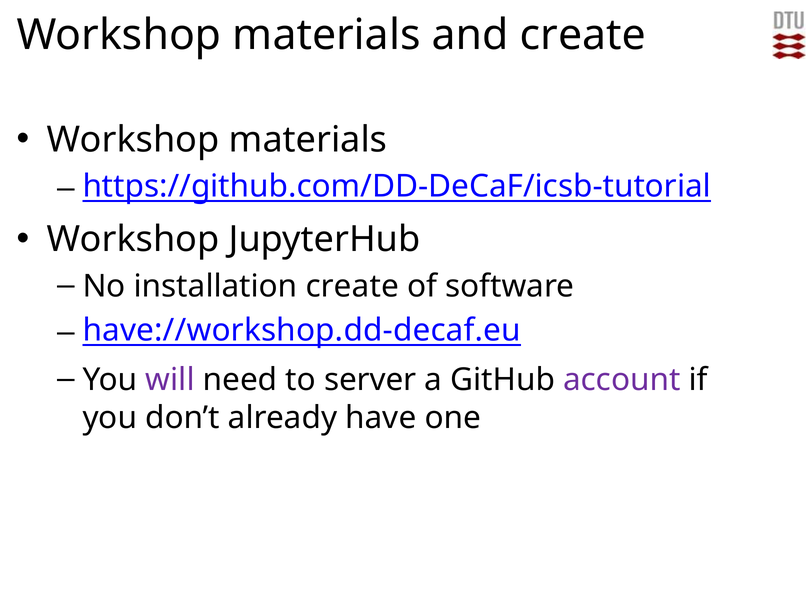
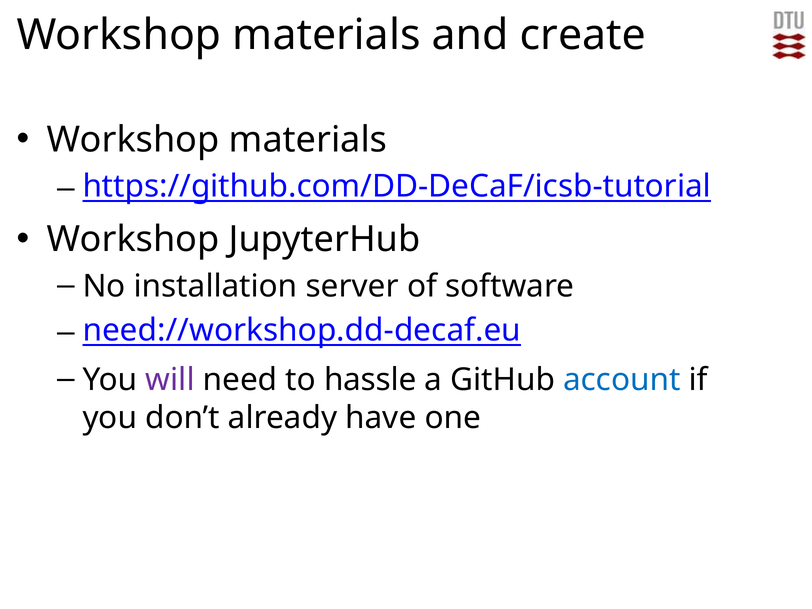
installation create: create -> server (352, 286)
have://workshop.dd-decaf.eu: have://workshop.dd-decaf.eu -> need://workshop.dd-decaf.eu (302, 330)
server: server -> hassle (370, 380)
account colour: purple -> blue (622, 380)
